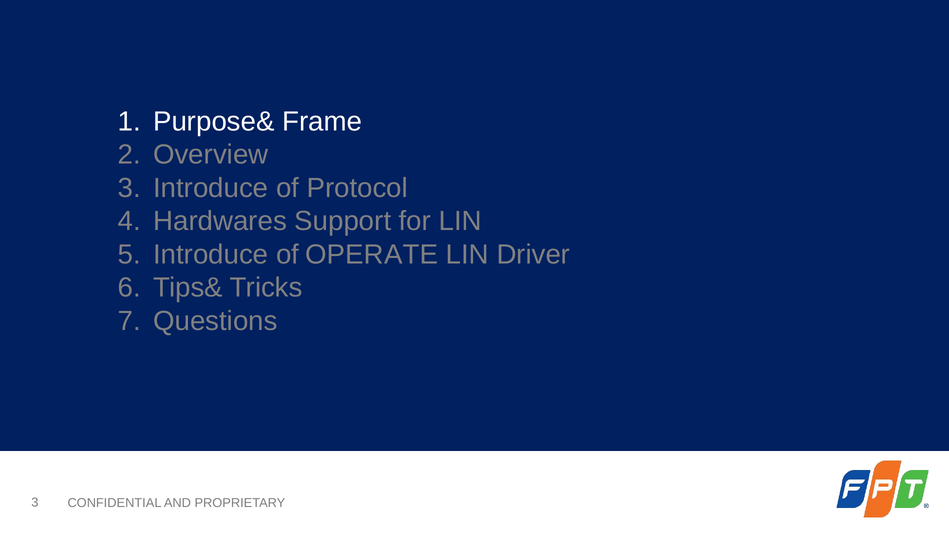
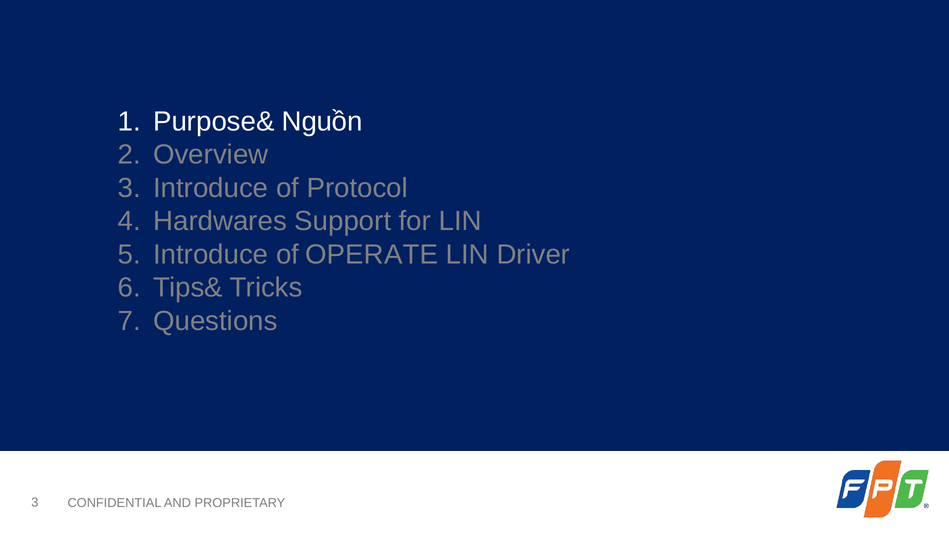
Frame: Frame -> Nguồn (322, 121)
